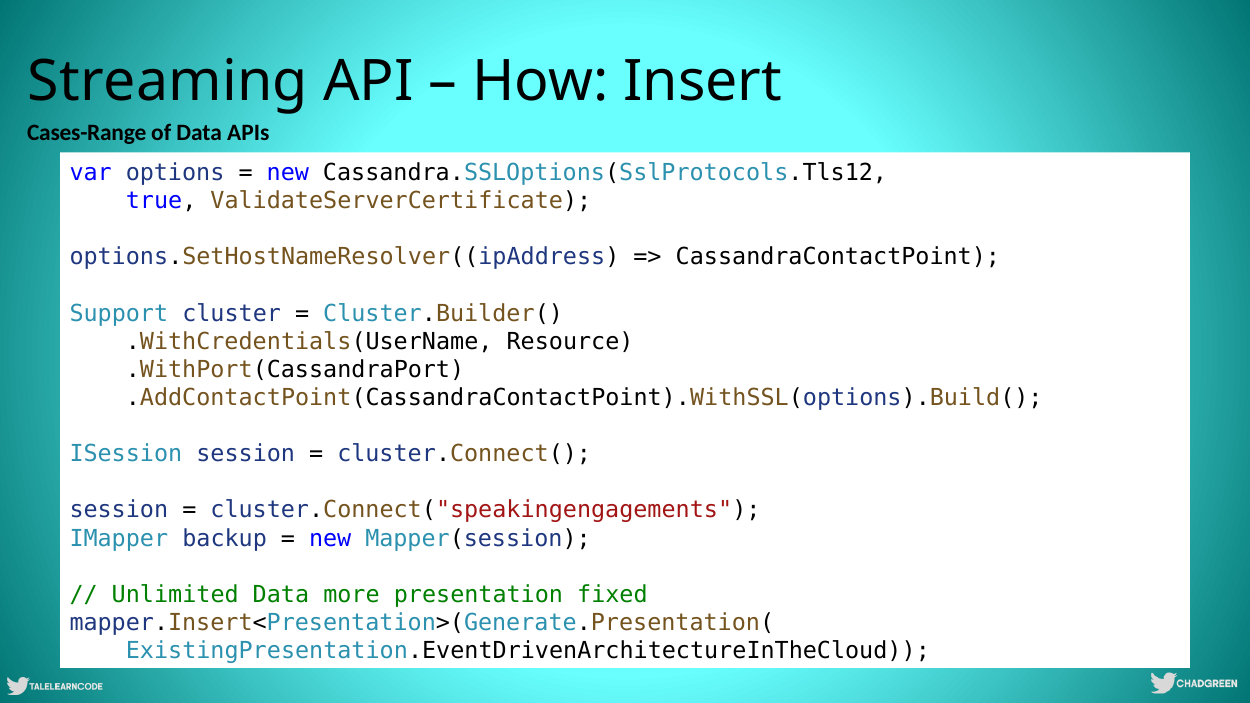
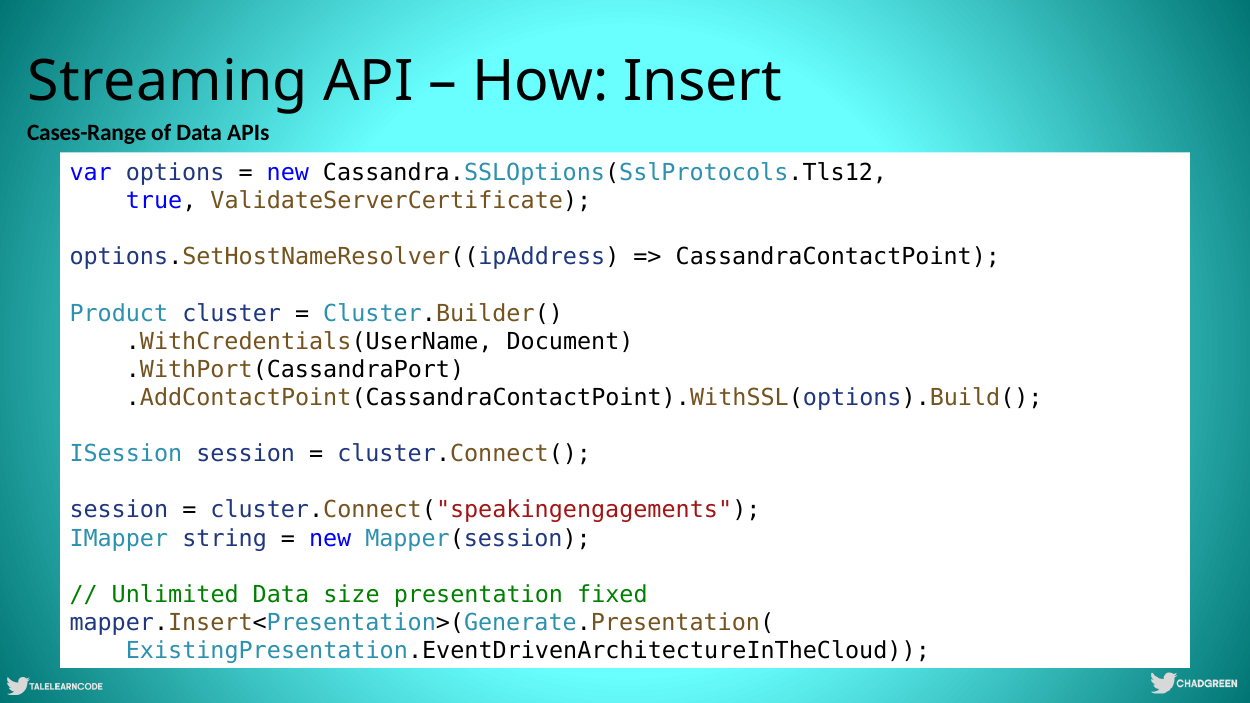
Support: Support -> Product (119, 313)
Resource: Resource -> Document (570, 341)
backup: backup -> string (225, 538)
more: more -> size (352, 595)
